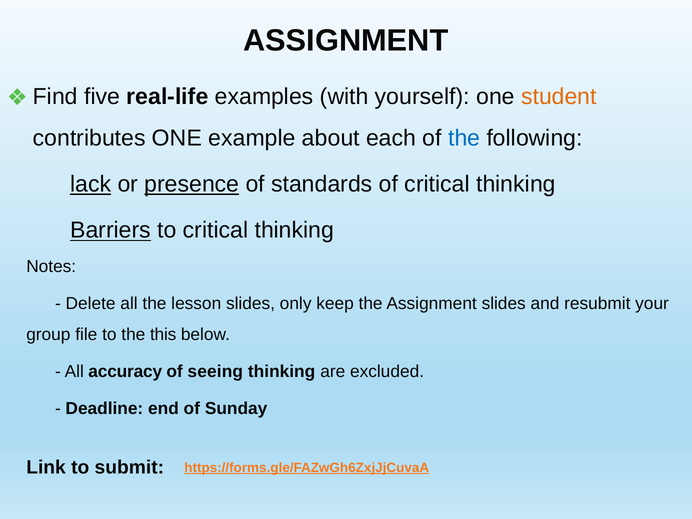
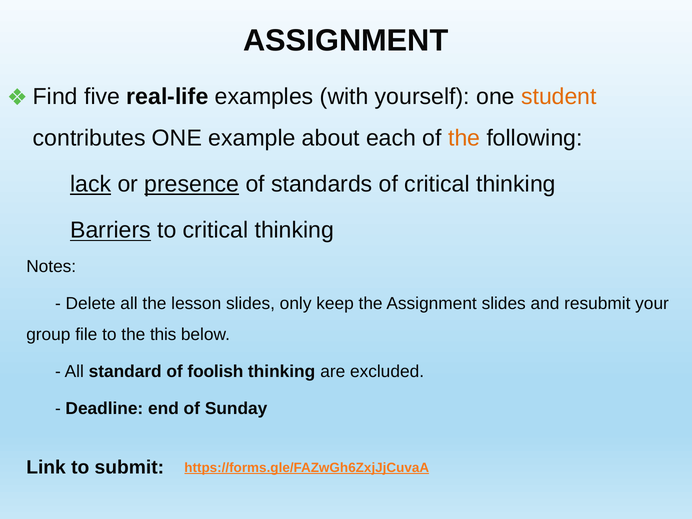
the colour: blue -> orange (464, 138)
accuracy: accuracy -> standard (125, 371)
seeing: seeing -> foolish (215, 371)
